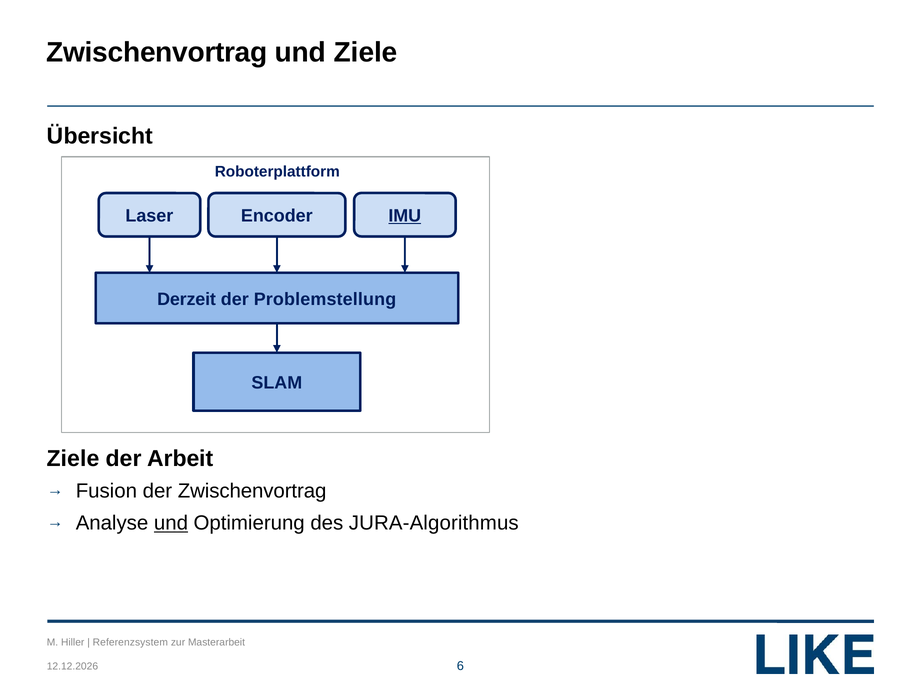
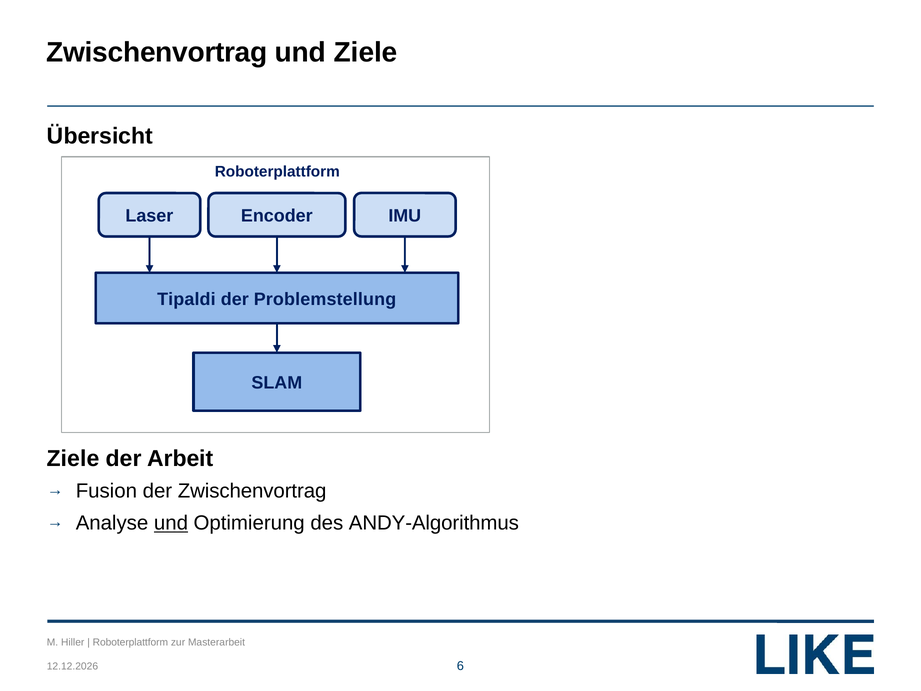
IMU underline: present -> none (405, 216)
Derzeit: Derzeit -> Tipaldi (186, 299)
JURA-Algorithmus: JURA-Algorithmus -> ANDY-Algorithmus (434, 523)
Referenzsystem: Referenzsystem -> Roboterplattform (130, 642)
